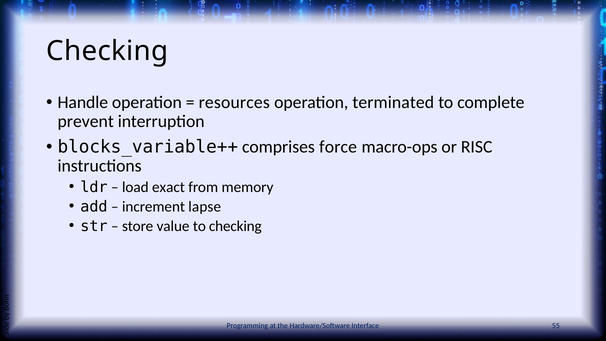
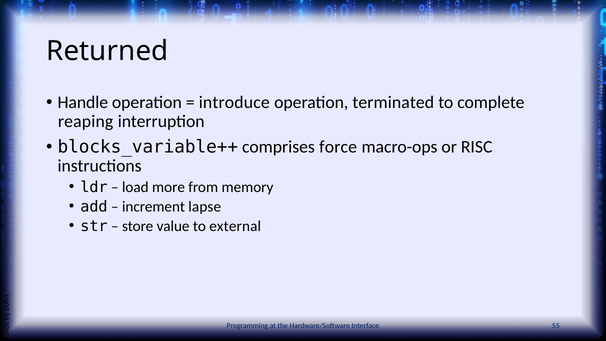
Checking: Checking -> Returned (107, 51)
resources: resources -> introduce (234, 102)
prevent: prevent -> reaping (86, 122)
exact: exact -> more (169, 187)
to checking: checking -> external (235, 226)
